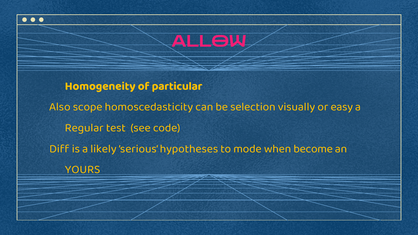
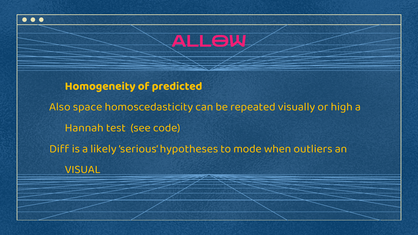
particular: particular -> predicted (177, 86)
scope: scope -> space (88, 107)
selection: selection -> repeated (253, 107)
easy: easy -> high (342, 107)
Regular: Regular -> Hannah (84, 128)
become: become -> outliers (313, 149)
YOURS: YOURS -> VISUAL (83, 170)
